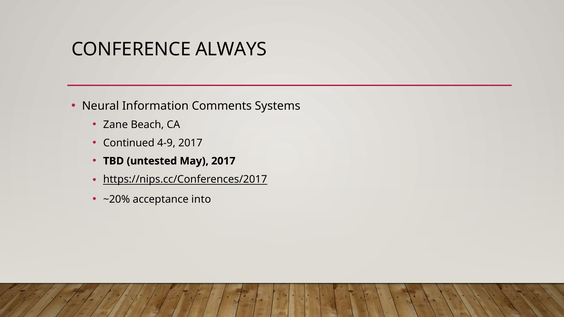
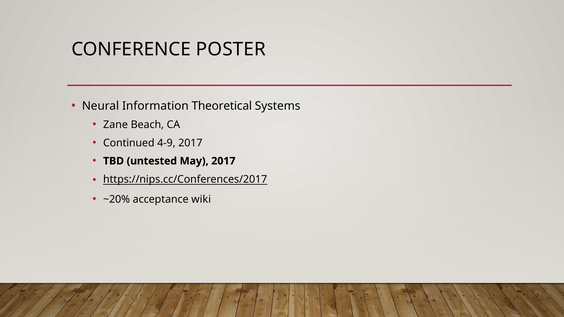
ALWAYS: ALWAYS -> POSTER (231, 49)
Comments: Comments -> Theoretical (222, 106)
into: into -> wiki (201, 199)
